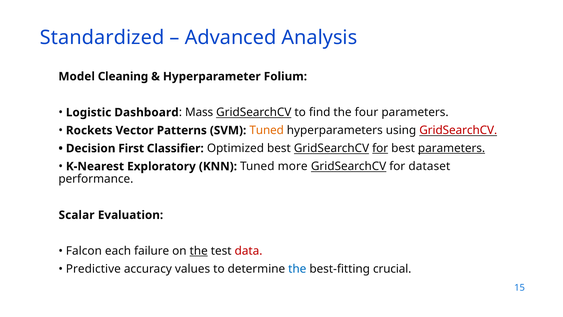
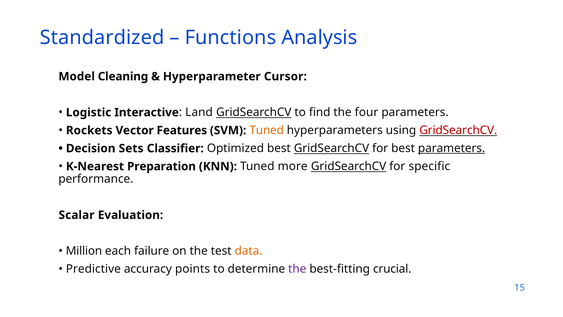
Advanced: Advanced -> Functions (231, 38)
Folium: Folium -> Cursor (285, 76)
Dashboard: Dashboard -> Interactive (147, 112)
Mass: Mass -> Land (199, 112)
Patterns: Patterns -> Features (182, 130)
First: First -> Sets (131, 148)
for underline: present -> none (380, 148)
Exploratory: Exploratory -> Preparation (162, 166)
dataset: dataset -> specific (429, 166)
Falcon: Falcon -> Million (84, 251)
the underline: present -> none (199, 251)
data colour: red -> orange (249, 251)
values: values -> points (193, 269)
the colour: blue -> purple (297, 269)
